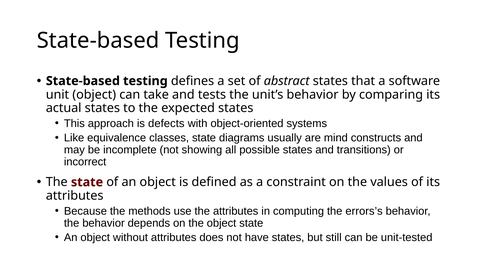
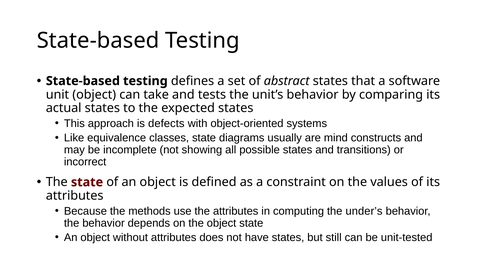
errors’s: errors’s -> under’s (364, 211)
